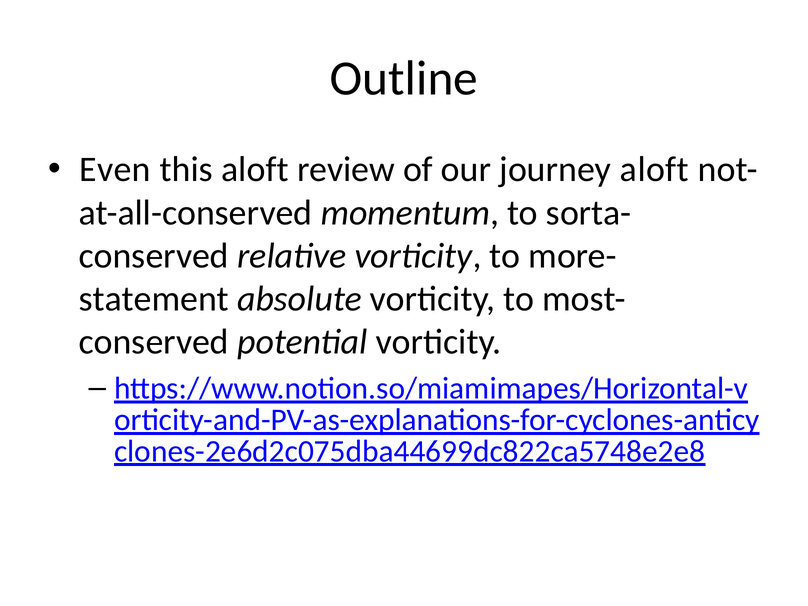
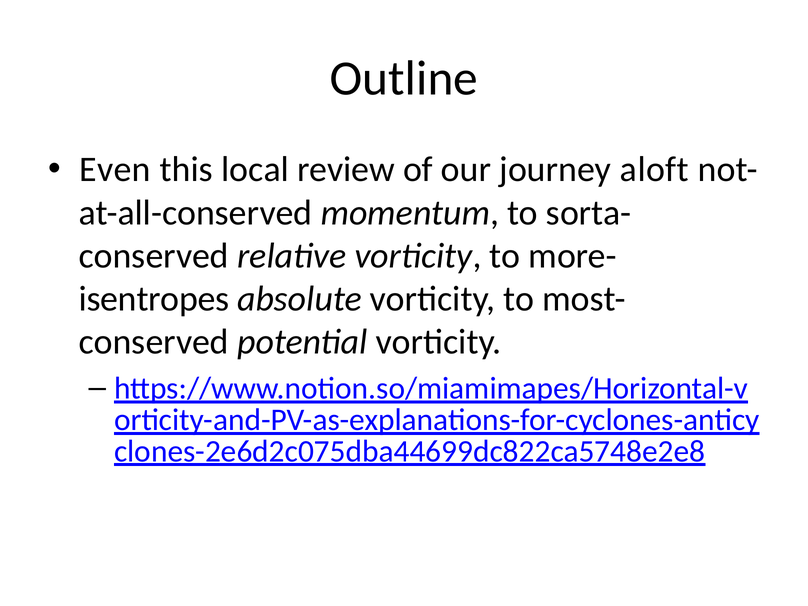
this aloft: aloft -> local (255, 170)
statement: statement -> isentropes (154, 299)
